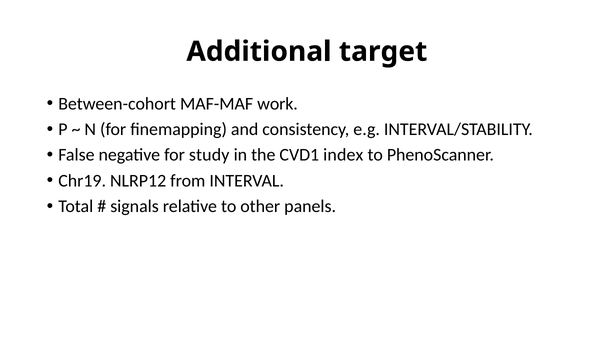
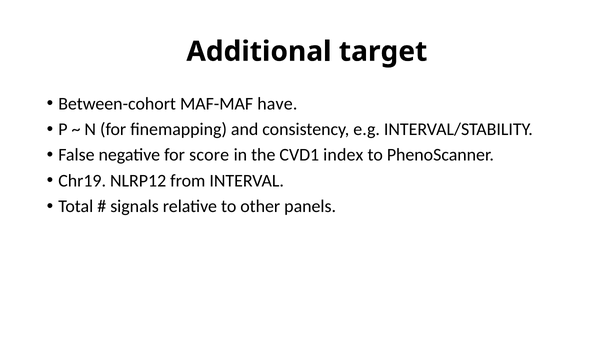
work: work -> have (277, 104)
study: study -> score (209, 155)
